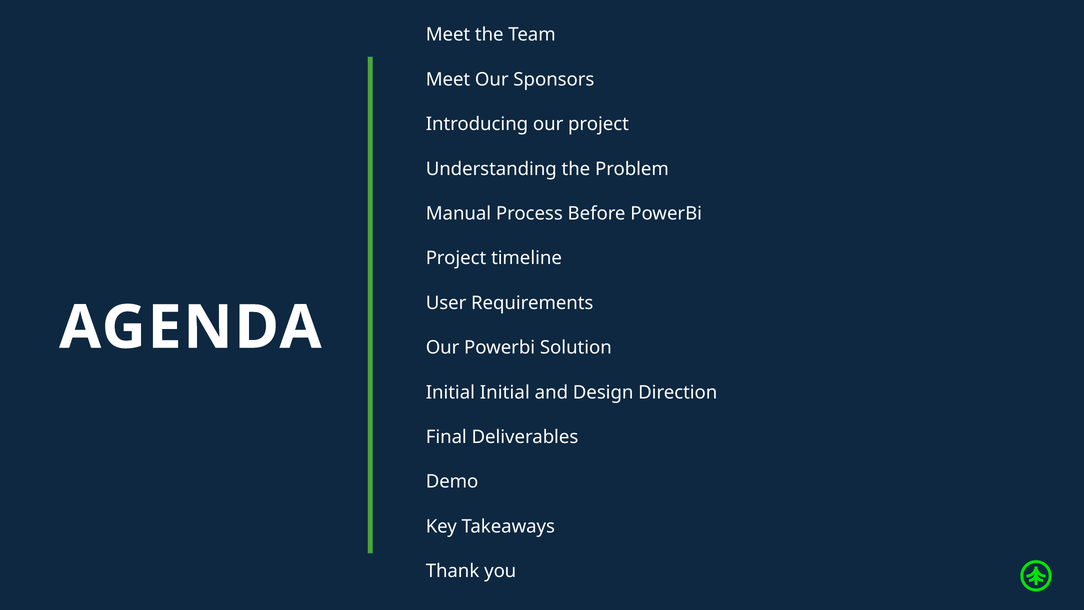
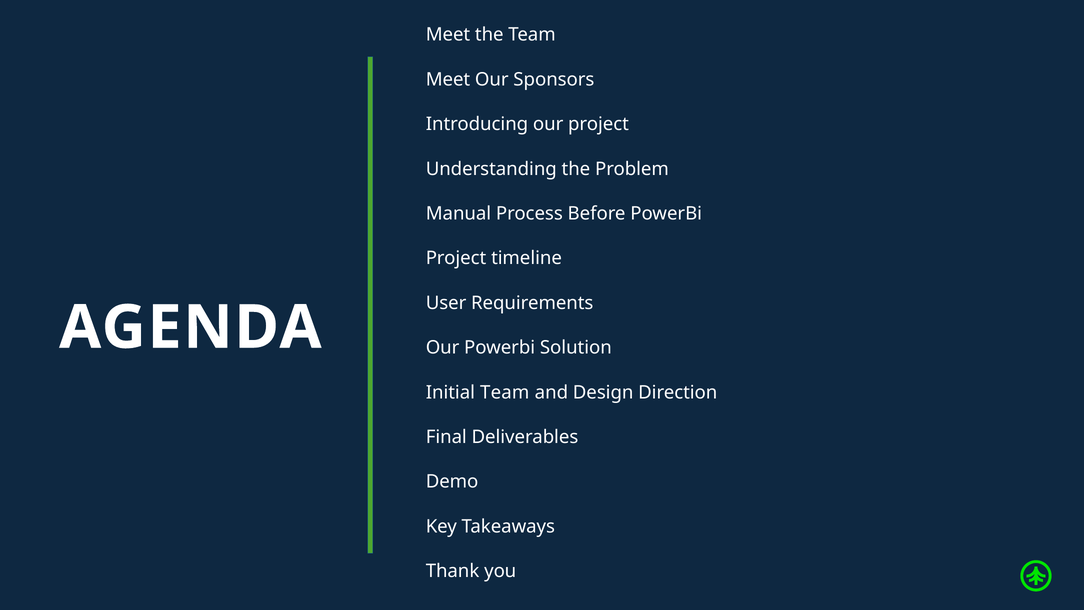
Initial Initial: Initial -> Team (505, 392)
